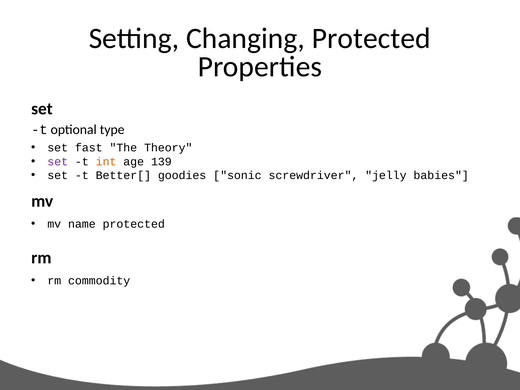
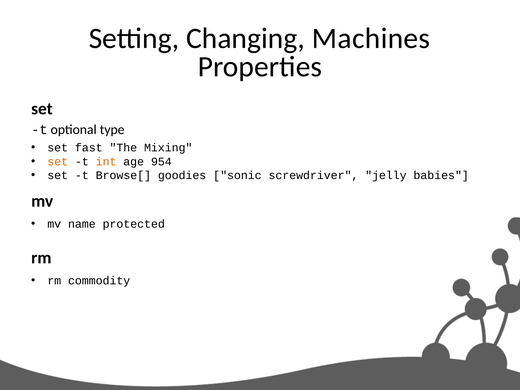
Changing Protected: Protected -> Machines (371, 38)
Theory: Theory -> Mixing (168, 148)
set colour: purple -> orange (58, 162)
139: 139 -> 954 (161, 162)
Better[: Better[ -> Browse[ (123, 175)
